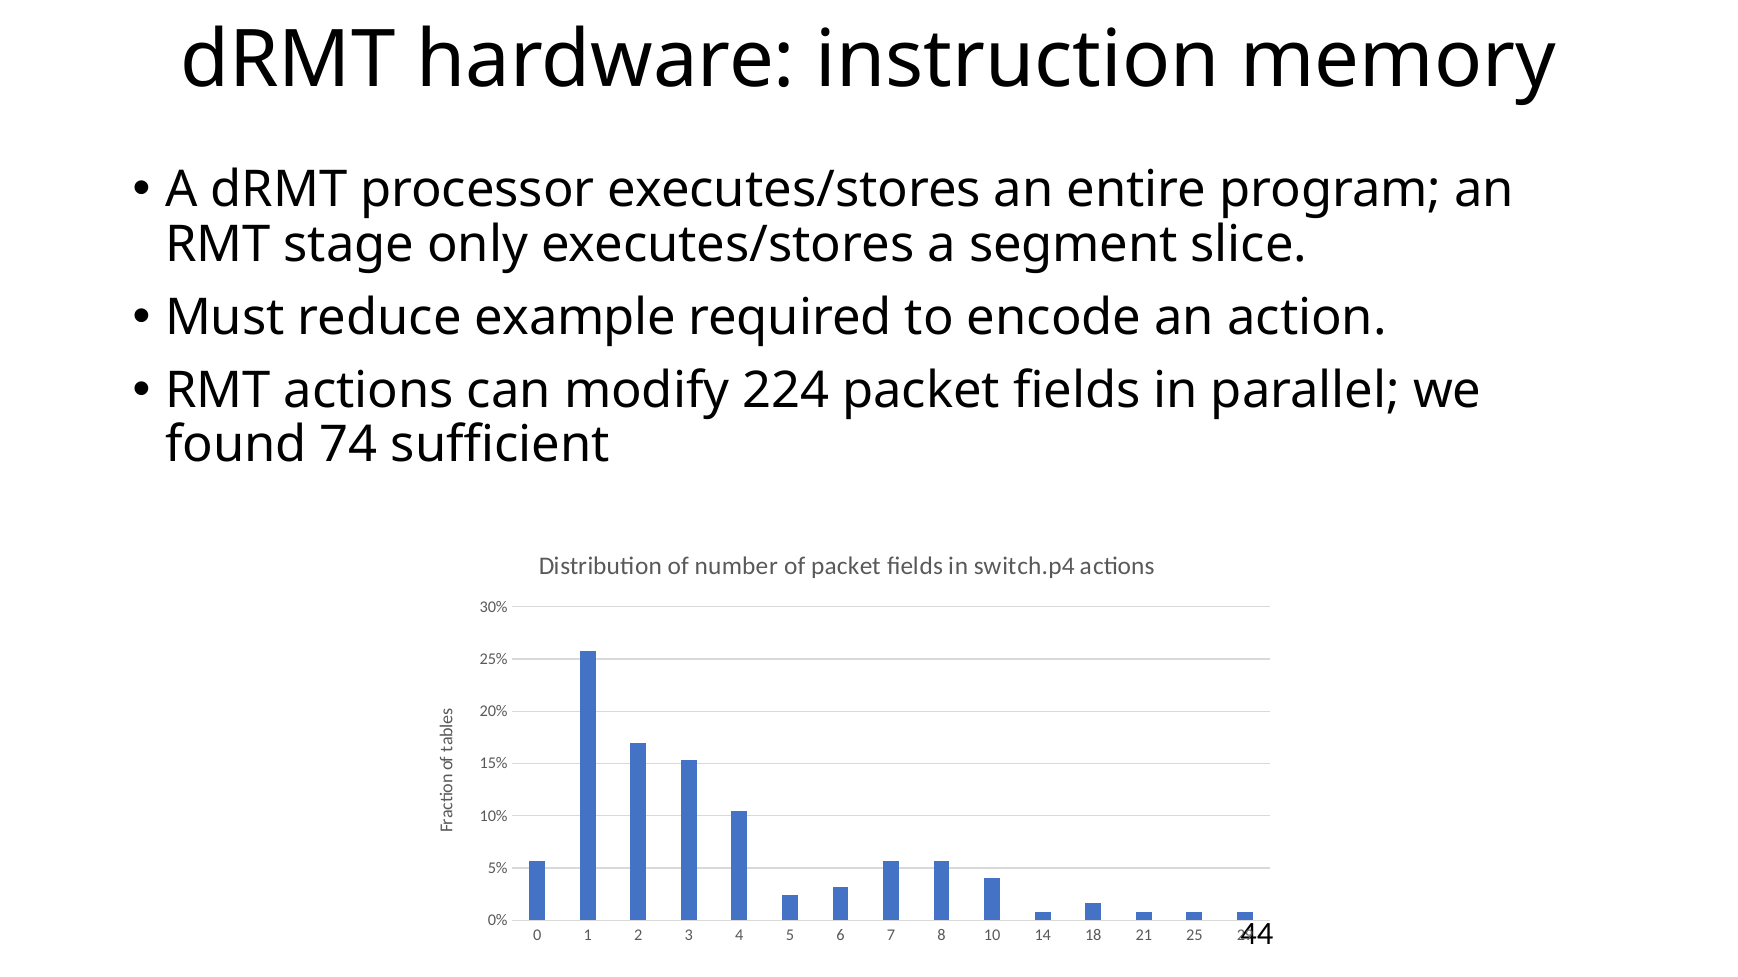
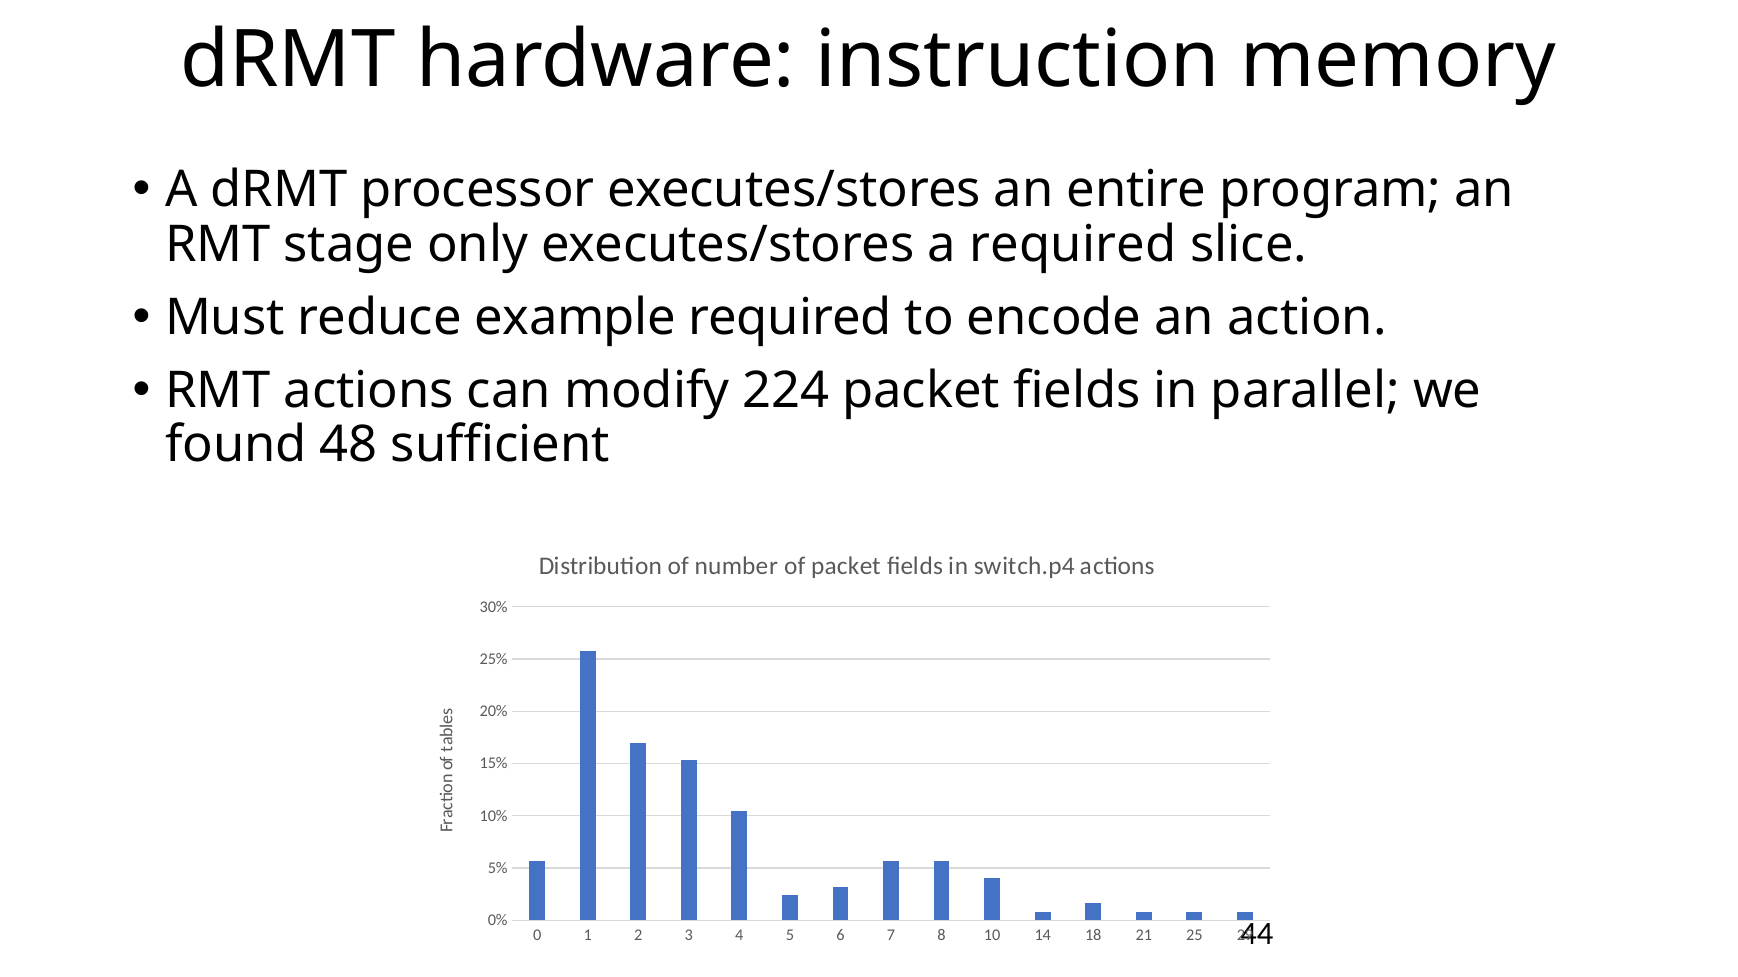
a segment: segment -> required (1073, 245)
74: 74 -> 48 (349, 445)
